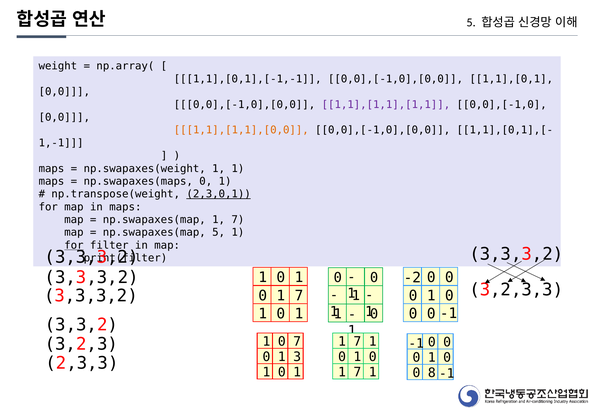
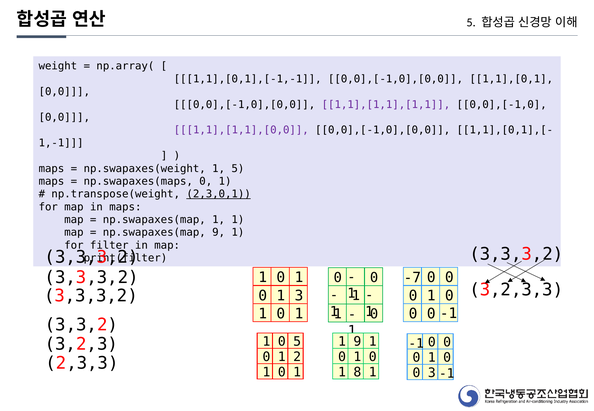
1,1],[1,1],[0,0 colour: orange -> purple (241, 130)
np.swapaxes(weight 1 1: 1 -> 5 (238, 169)
np.swapaxes(map 1 7: 7 -> 1 (238, 220)
np.swapaxes(map 5: 5 -> 9 (219, 233)
for underline: present -> none (74, 245)
-2: -2 -> -7 (412, 278)
7: 7 -> 3 (299, 296)
0 7: 7 -> 5 (297, 342)
7: 7 -> 9 (357, 342)
3: 3 -> 2 (297, 357)
7: 7 -> 8 (357, 372)
0 8: 8 -> 3 (432, 373)
